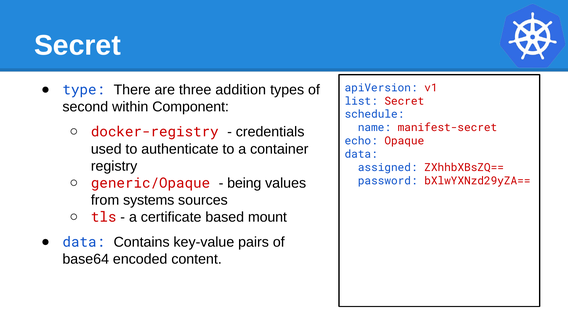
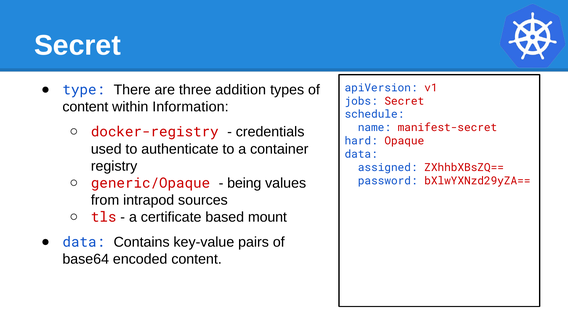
list: list -> jobs (361, 101)
second: second -> content (85, 107)
Component: Component -> Information (190, 107)
echo: echo -> hard (361, 141)
systems: systems -> intrapod (149, 200)
